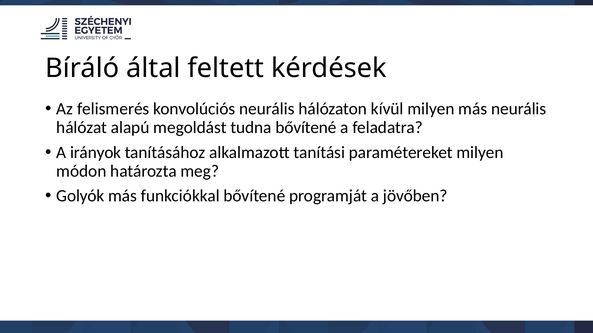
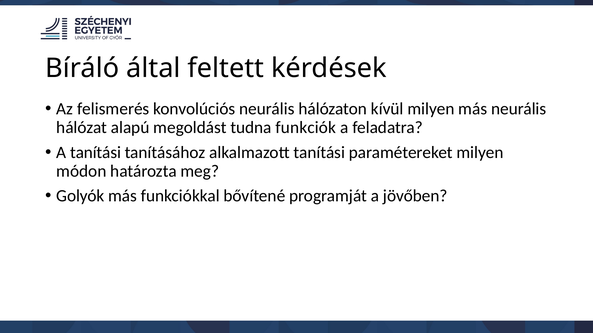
tudna bővítené: bővítené -> funkciók (306, 128)
A irányok: irányok -> tanítási (96, 153)
